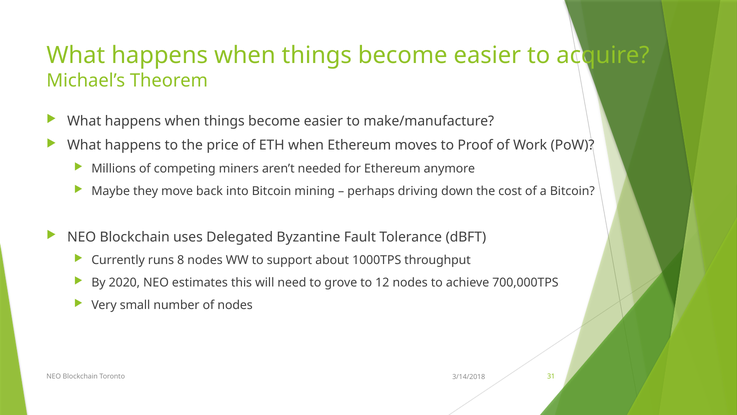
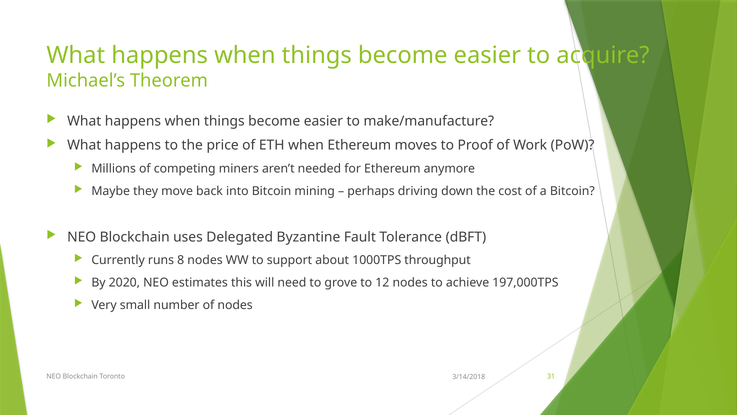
700,000TPS: 700,000TPS -> 197,000TPS (525, 282)
